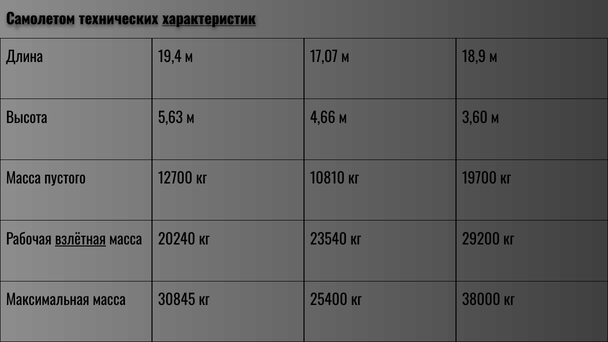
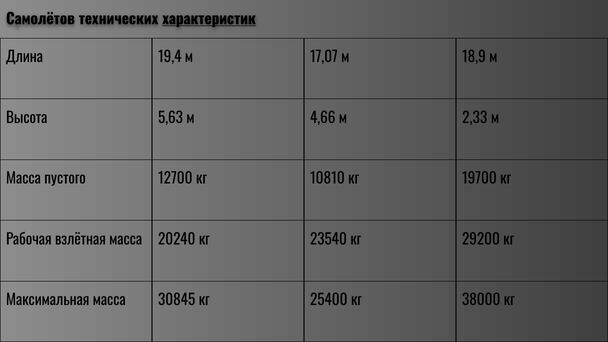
Самолетом: Самолетом -> Самолётов (40, 19)
3,60: 3,60 -> 2,33 (475, 118)
взлётная underline: present -> none (80, 240)
